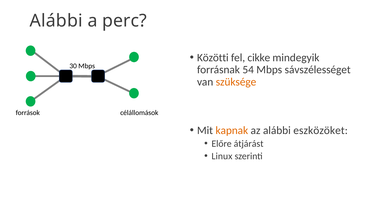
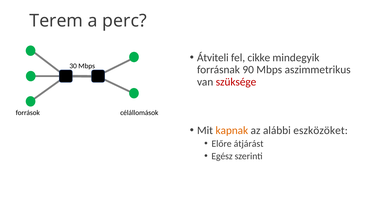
Alábbi: Alábbi -> Terem (56, 21)
Közötti: Közötti -> Átviteli (213, 58)
54: 54 -> 90 (248, 70)
sávszélességet: sávszélességet -> aszimmetrikus (318, 70)
szüksége colour: orange -> red (236, 82)
Linux: Linux -> Egész (222, 156)
